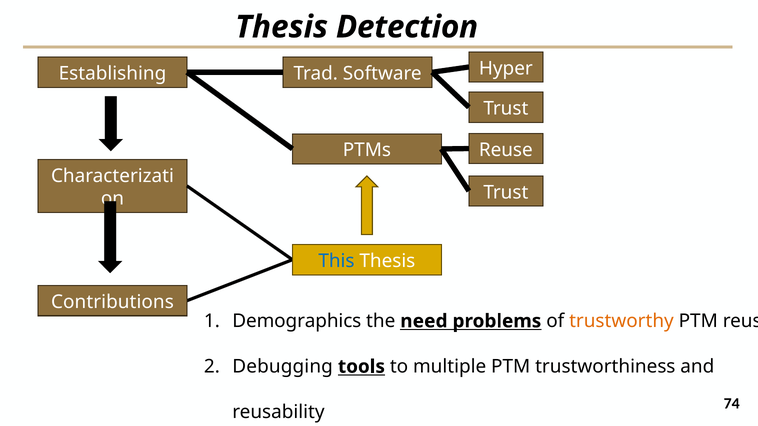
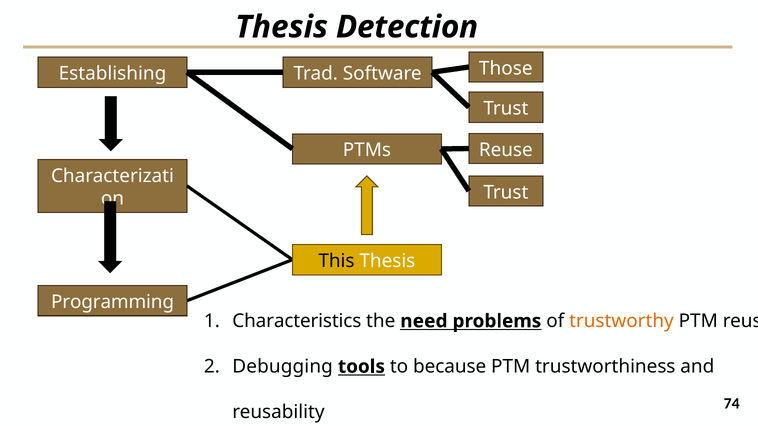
Hyper: Hyper -> Those (506, 68)
This colour: blue -> black (336, 261)
Contributions: Contributions -> Programming (113, 302)
Demographics: Demographics -> Characteristics (297, 321)
multiple: multiple -> because (450, 367)
